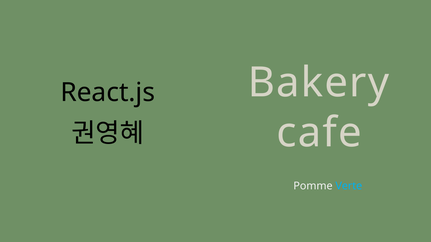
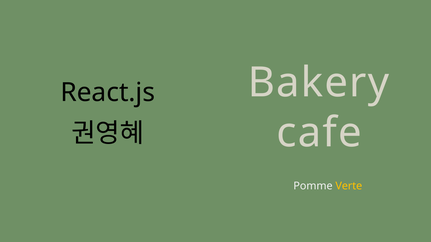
Verte colour: light blue -> yellow (349, 186)
